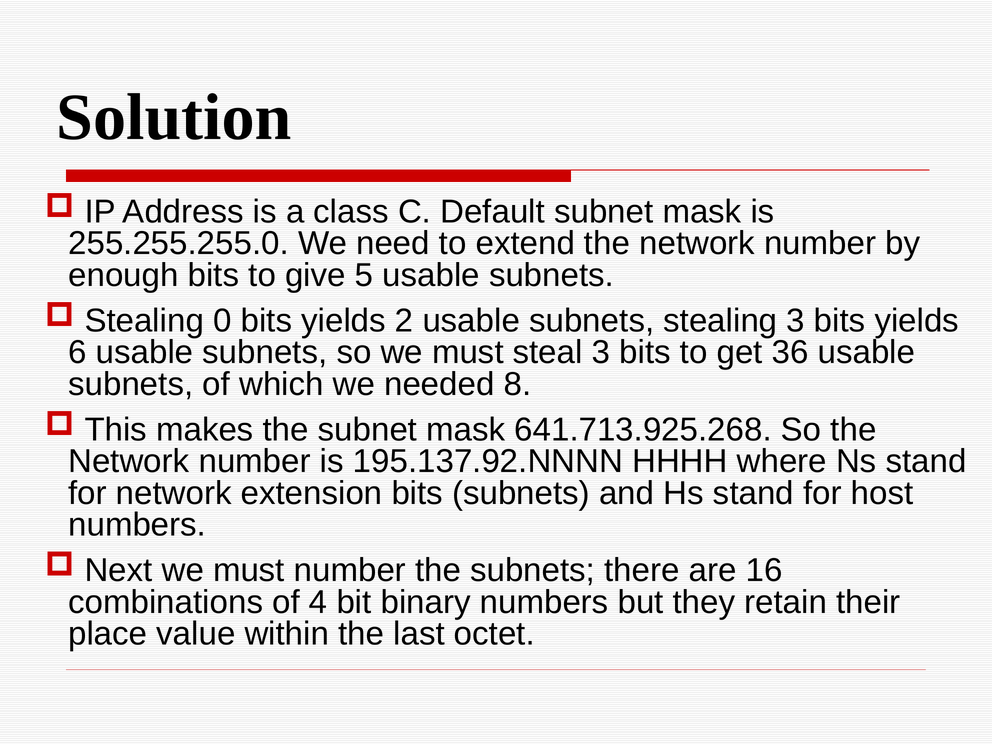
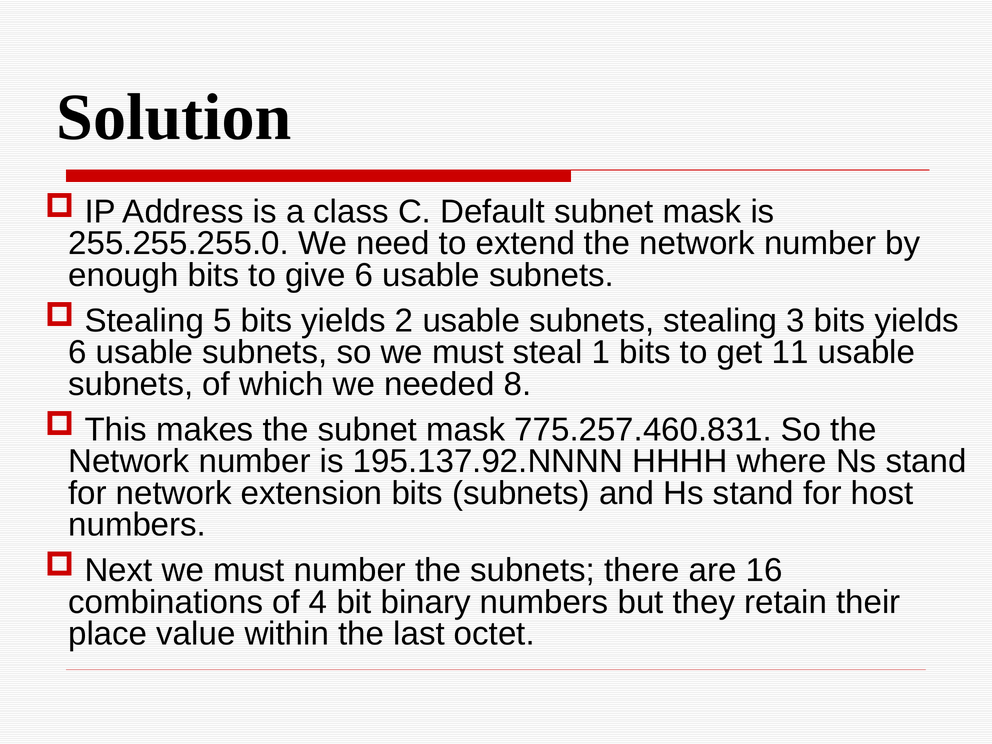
give 5: 5 -> 6 (364, 275)
0: 0 -> 5 (222, 321)
steal 3: 3 -> 1 (601, 352)
36: 36 -> 11 (790, 352)
641.713.925.268: 641.713.925.268 -> 775.257.460.831 (643, 430)
